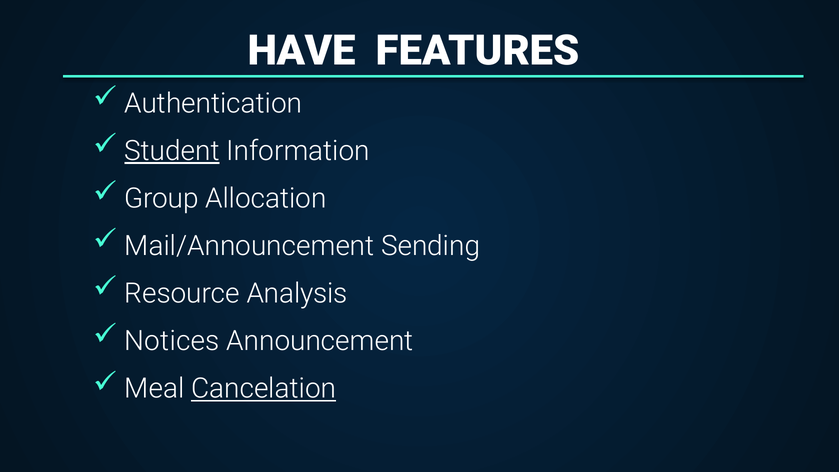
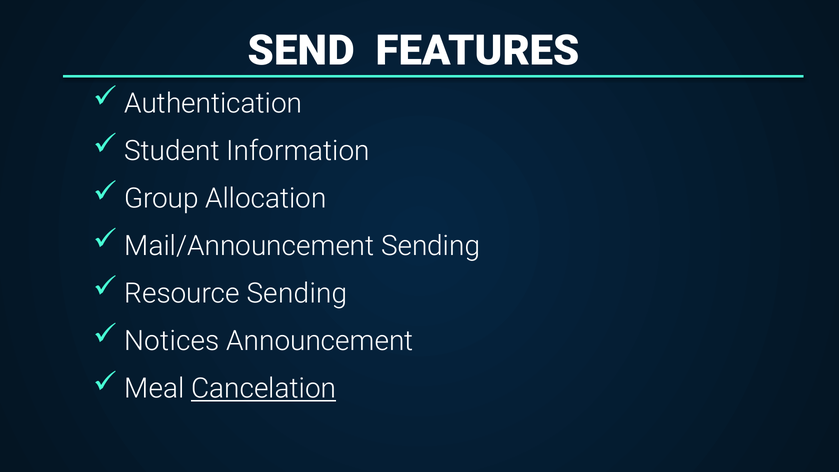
HAVE: HAVE -> SEND (301, 51)
Student underline: present -> none (172, 151)
Resource Analysis: Analysis -> Sending (297, 294)
